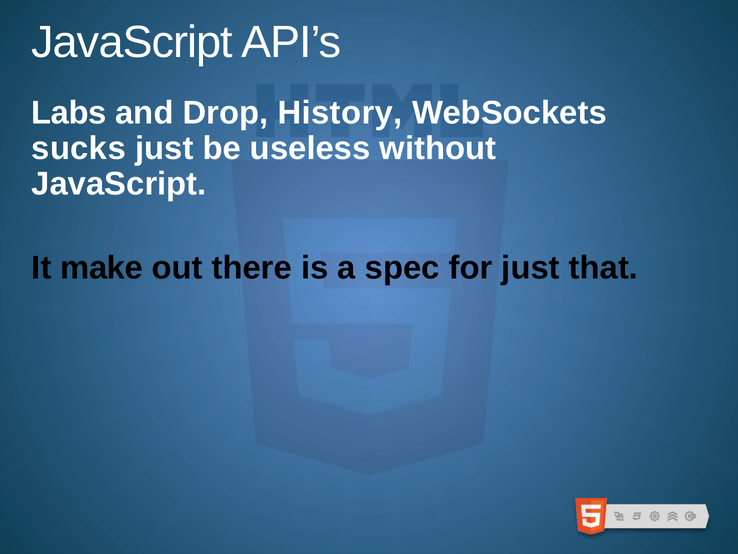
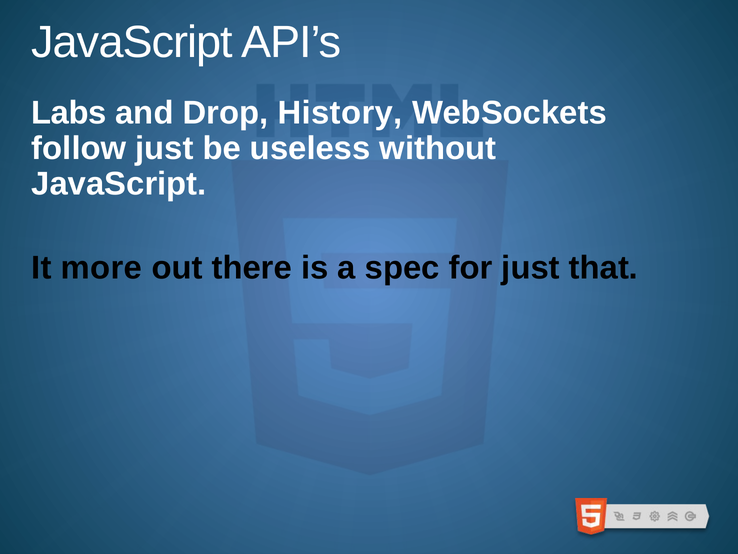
sucks: sucks -> follow (79, 148)
make: make -> more (101, 268)
